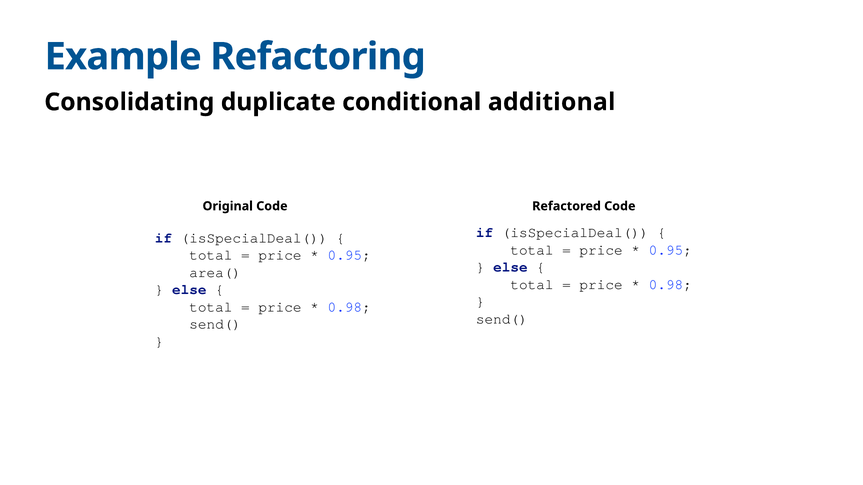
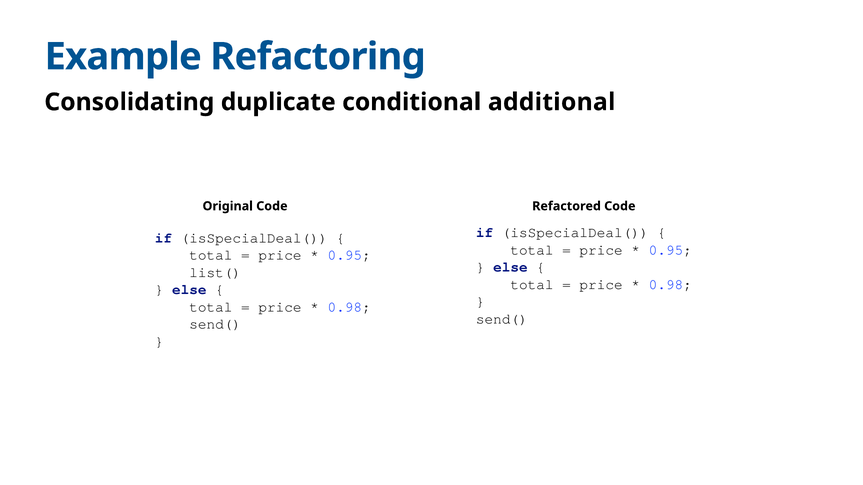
area(: area( -> list( (215, 273)
